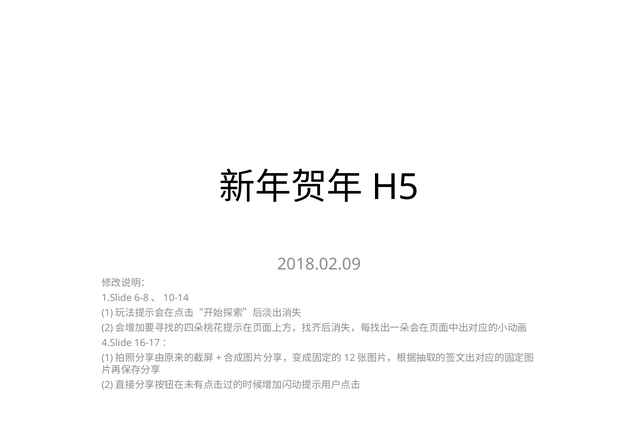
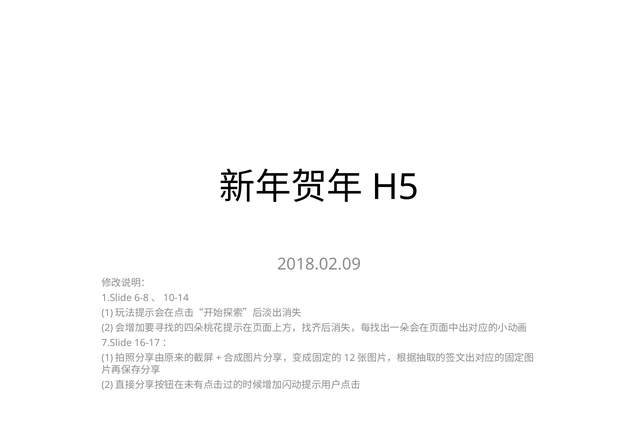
4.Slide: 4.Slide -> 7.Slide (117, 343)
